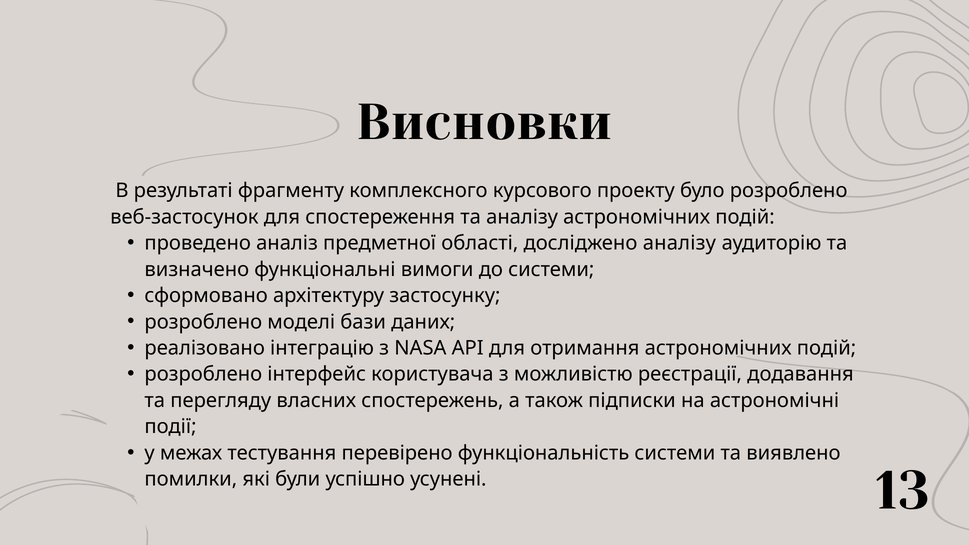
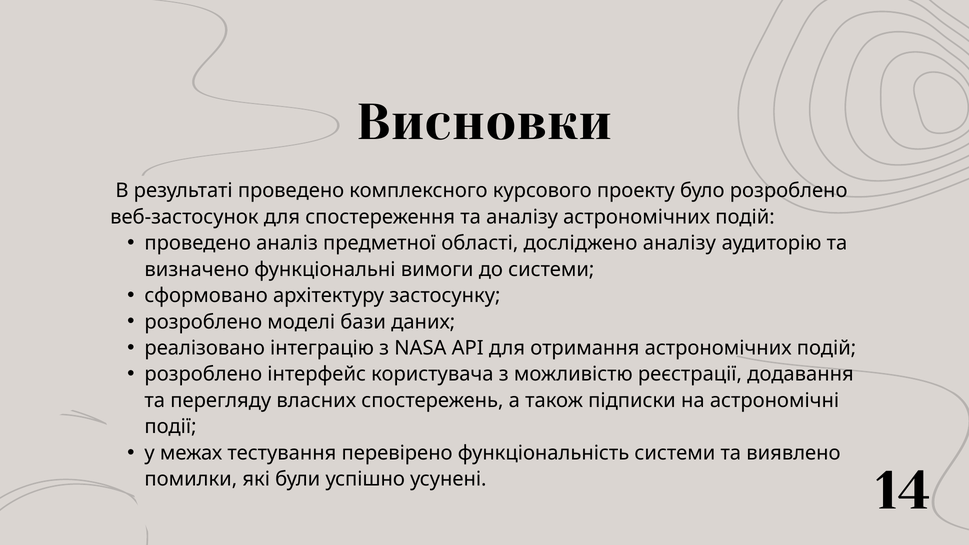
результаті фрагменту: фрагменту -> проведено (291, 191)
13: 13 -> 14 (903, 491)
